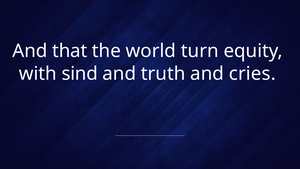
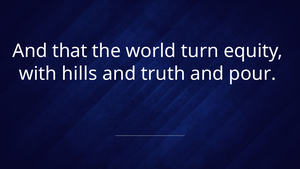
sind: sind -> hills (80, 73)
cries: cries -> pour (252, 73)
